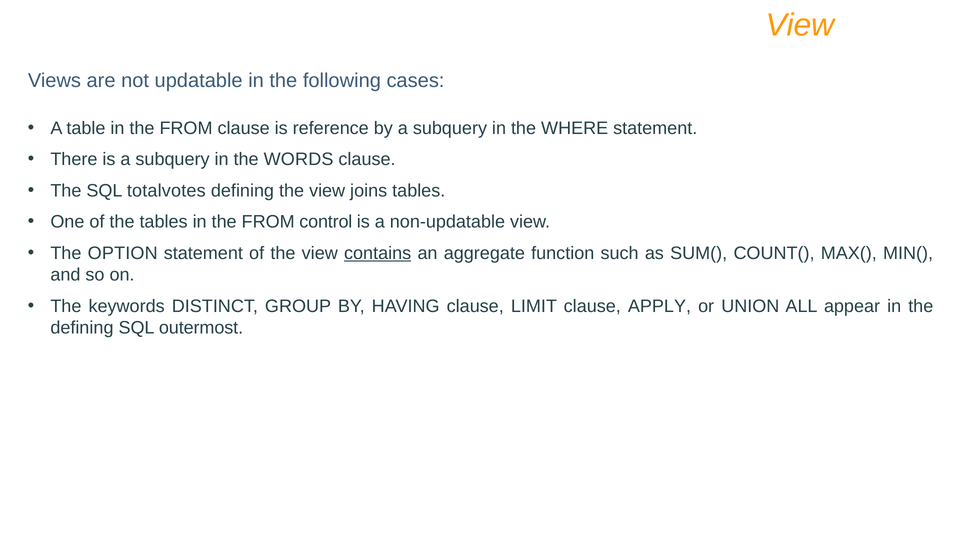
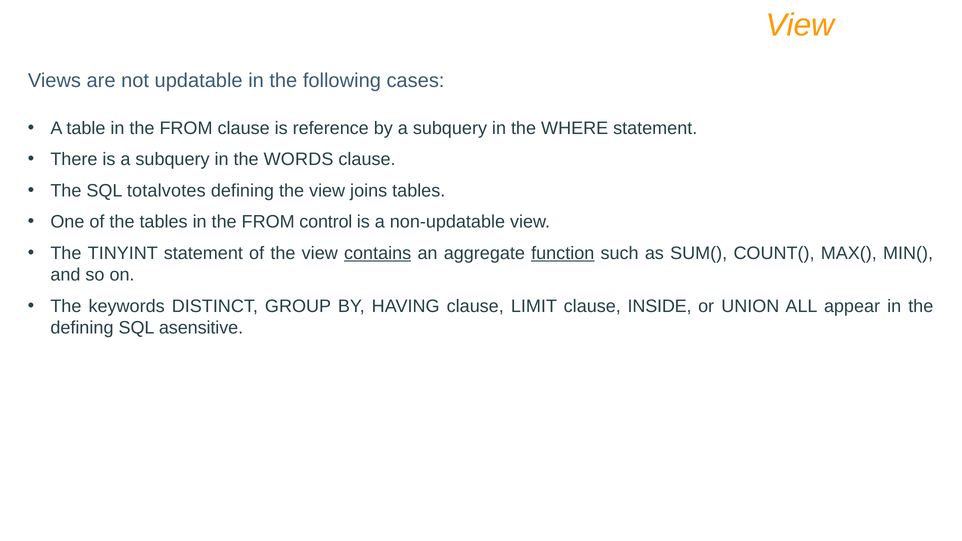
OPTION: OPTION -> TINYINT (123, 253)
function underline: none -> present (563, 253)
APPLY: APPLY -> INSIDE (660, 306)
outermost: outermost -> asensitive (201, 328)
